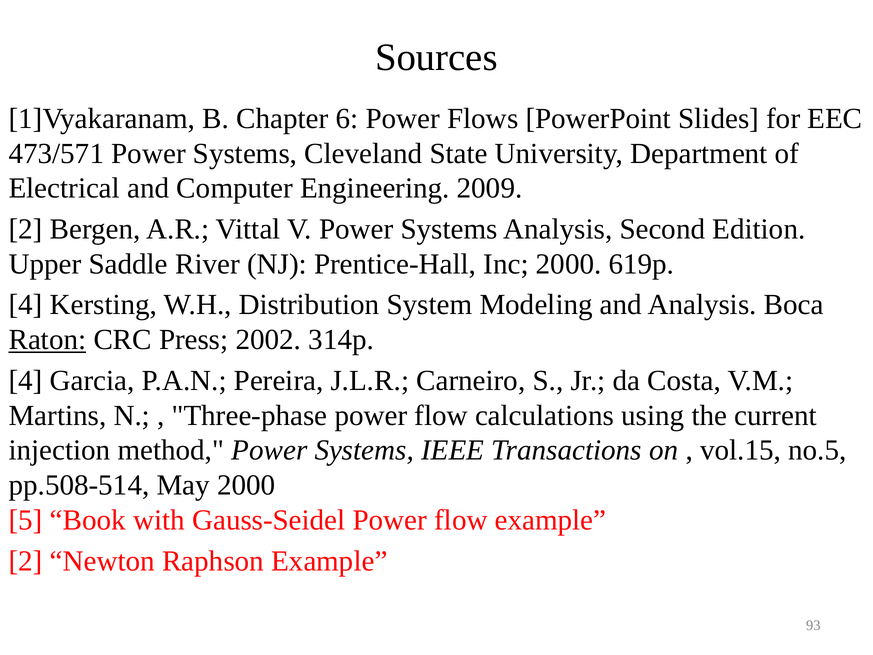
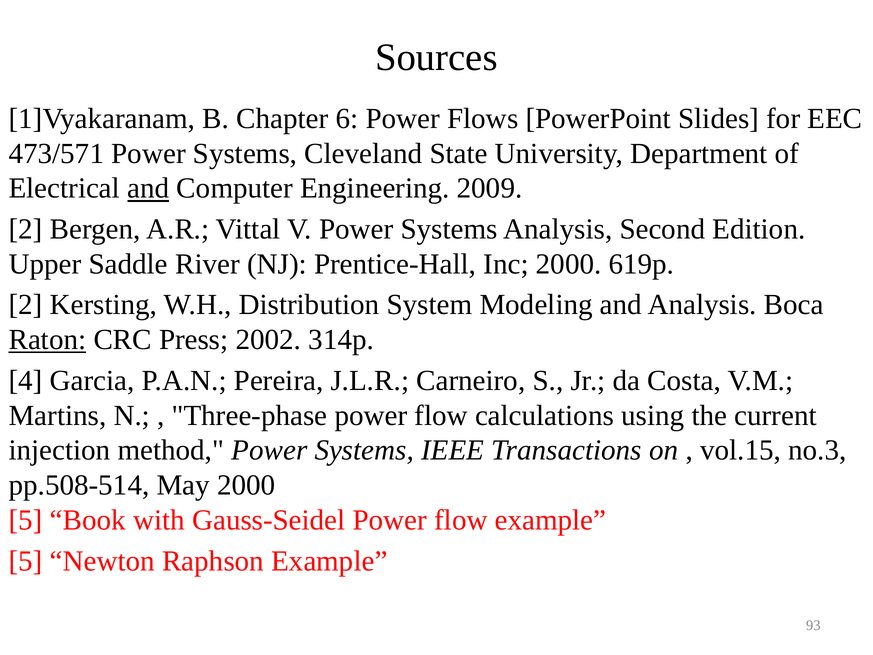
and underline: none -> present (148, 188)
4: 4 -> 2 (26, 305)
no.5: no.5 -> no.3 (817, 450)
2: 2 -> 5 (26, 561)
